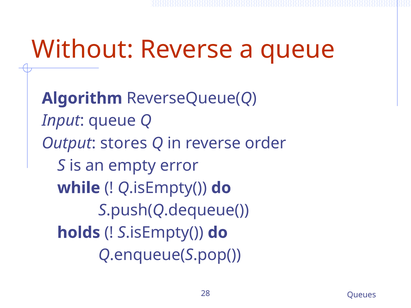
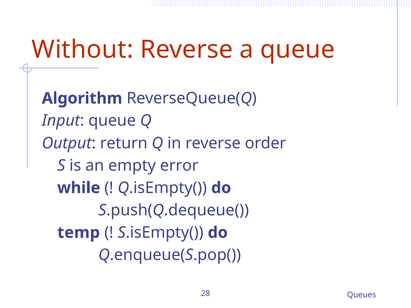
stores: stores -> return (124, 143)
holds: holds -> temp (79, 233)
